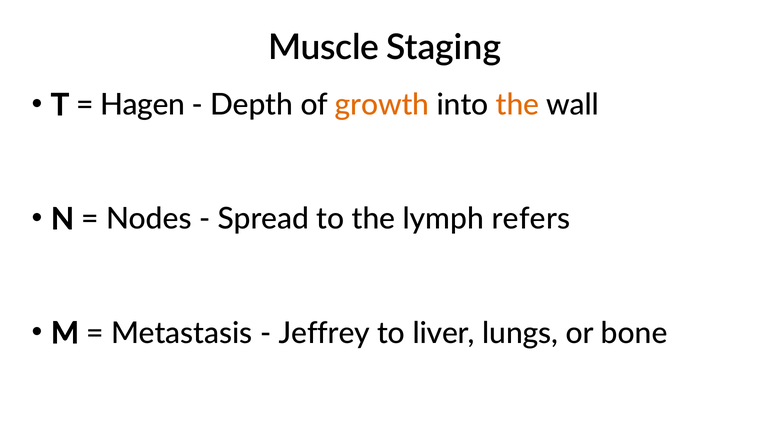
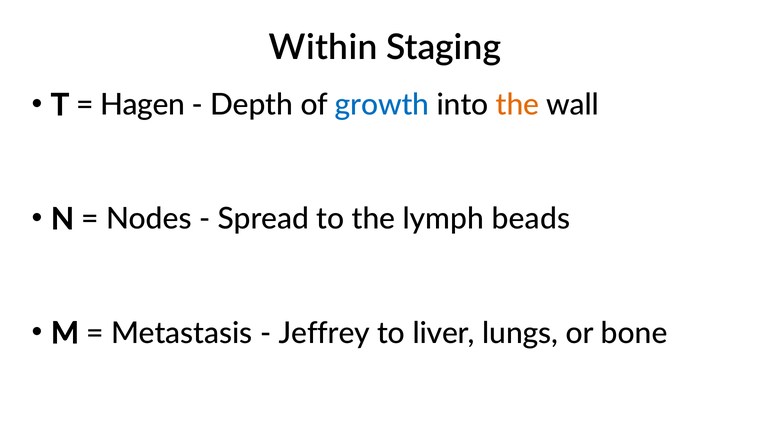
Muscle: Muscle -> Within (323, 48)
growth colour: orange -> blue (382, 105)
refers: refers -> beads (531, 219)
